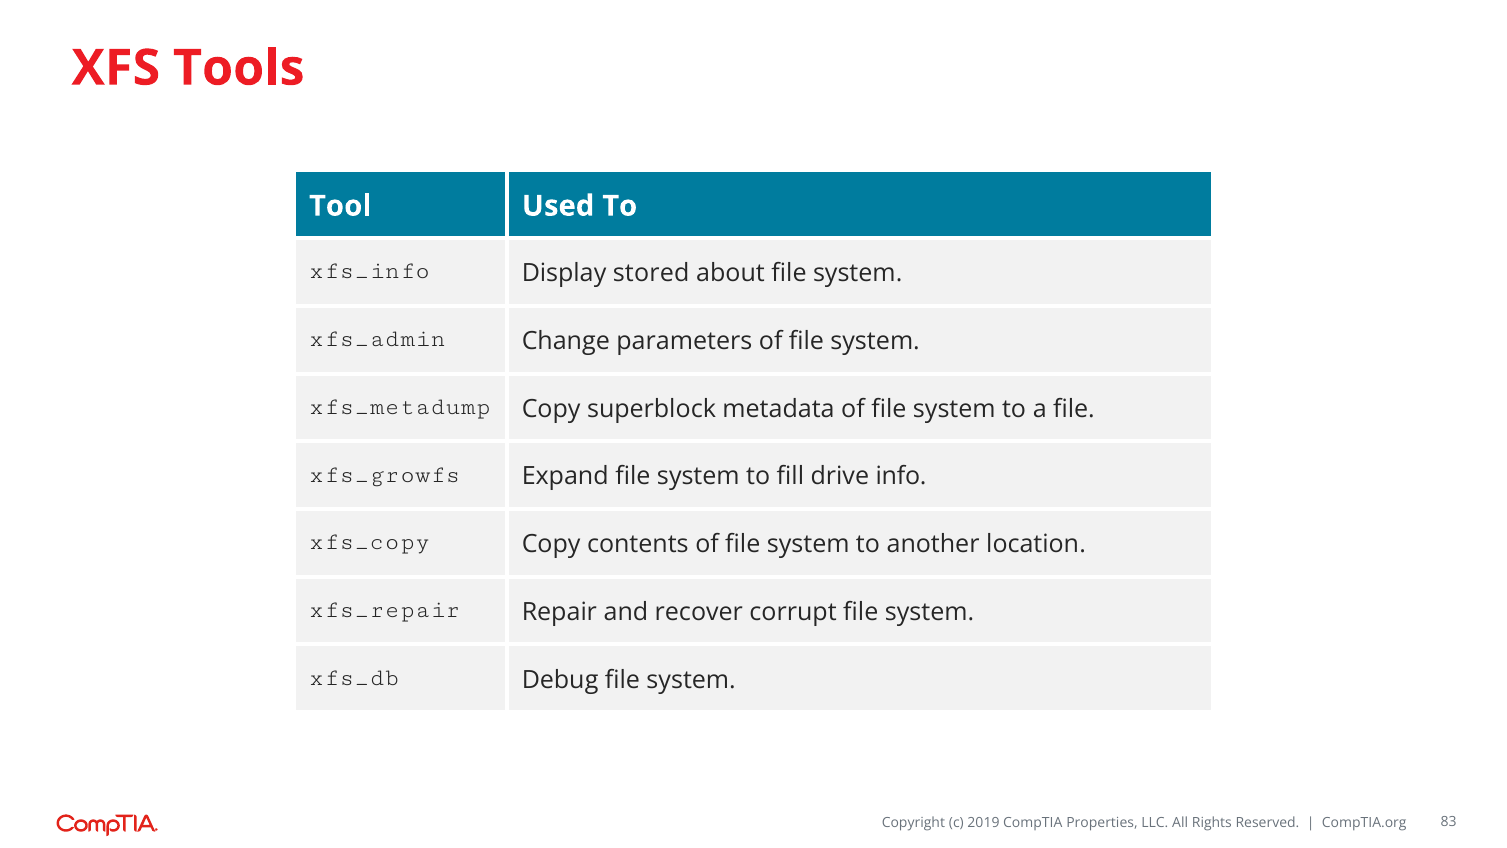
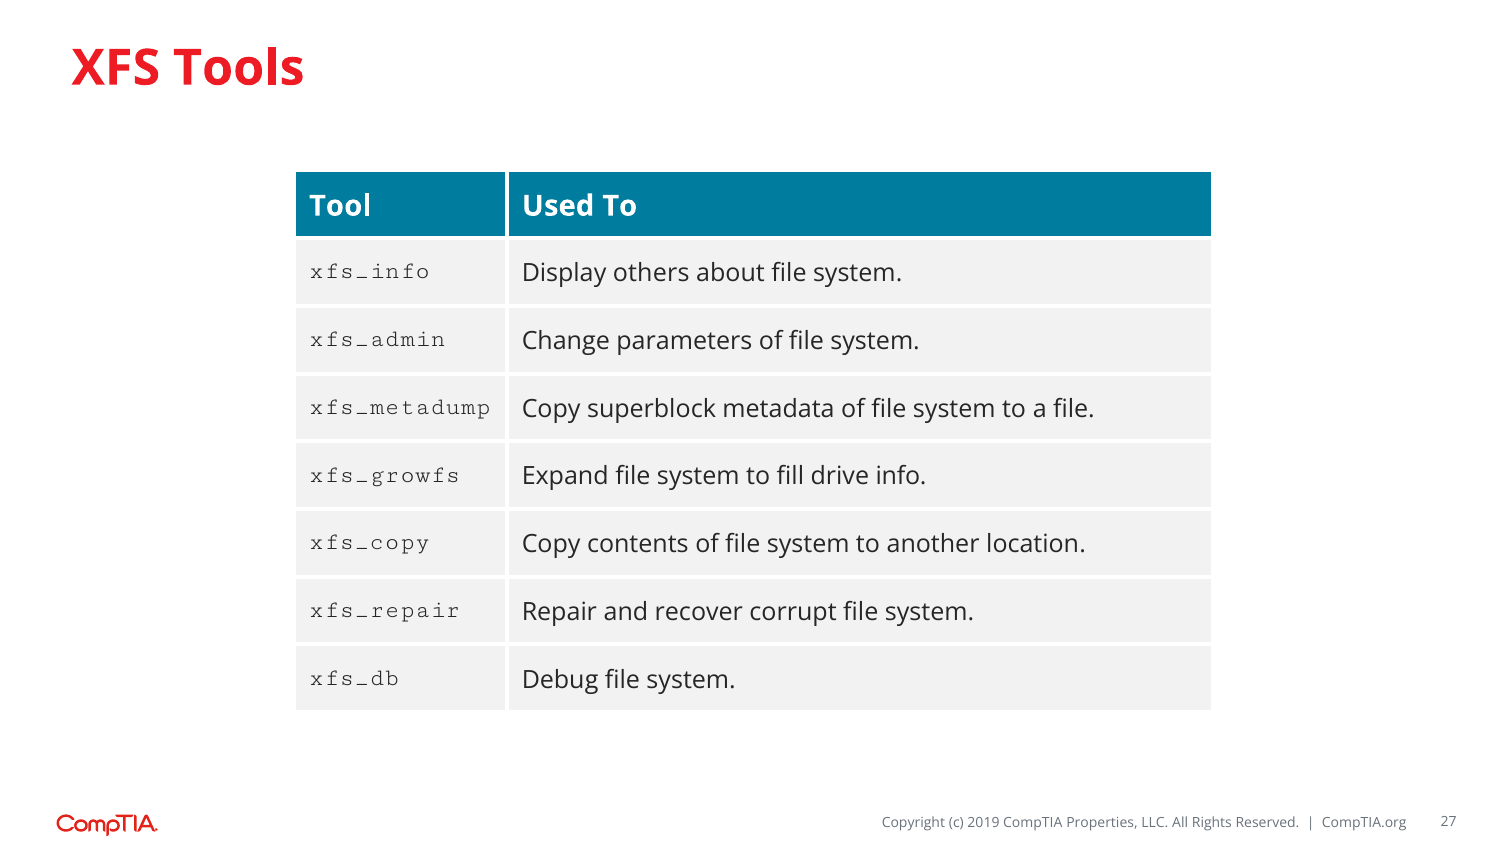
stored: stored -> others (651, 273)
83: 83 -> 27 (1449, 821)
